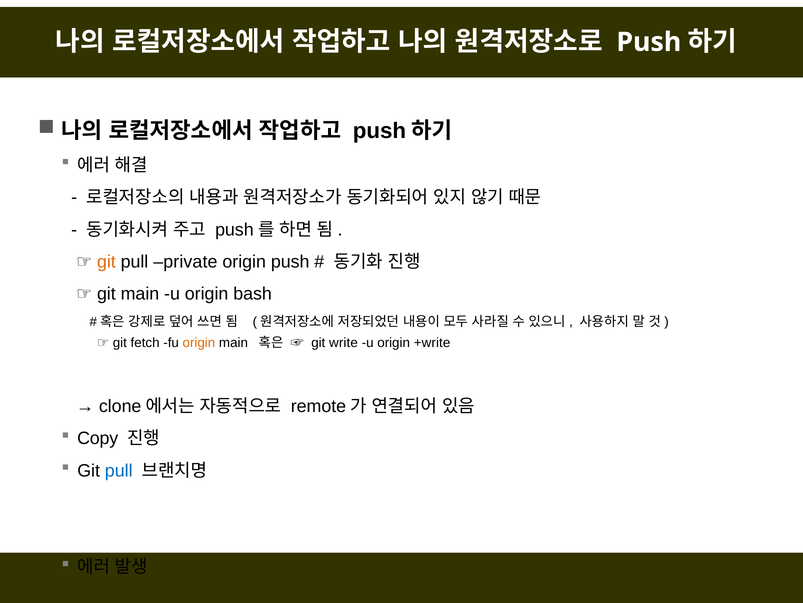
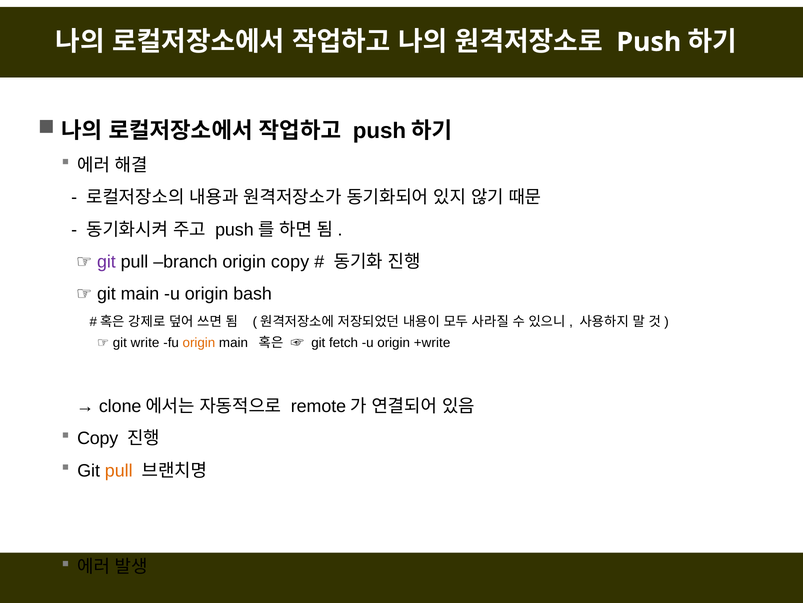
git colour: orange -> purple (106, 261)
private: private -> branch (185, 261)
origin push: push -> copy (290, 261)
fetch: fetch -> write (145, 342)
write: write -> fetch (344, 342)
pull colour: blue -> orange (119, 470)
